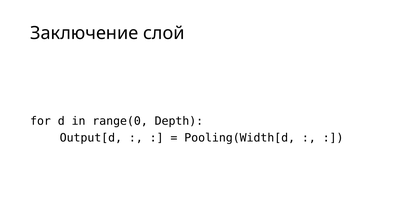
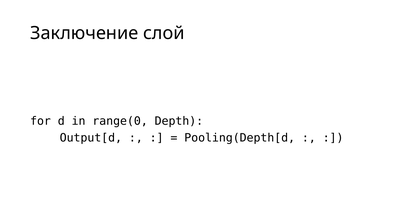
Pooling(Width[d: Pooling(Width[d -> Pooling(Depth[d (240, 138)
